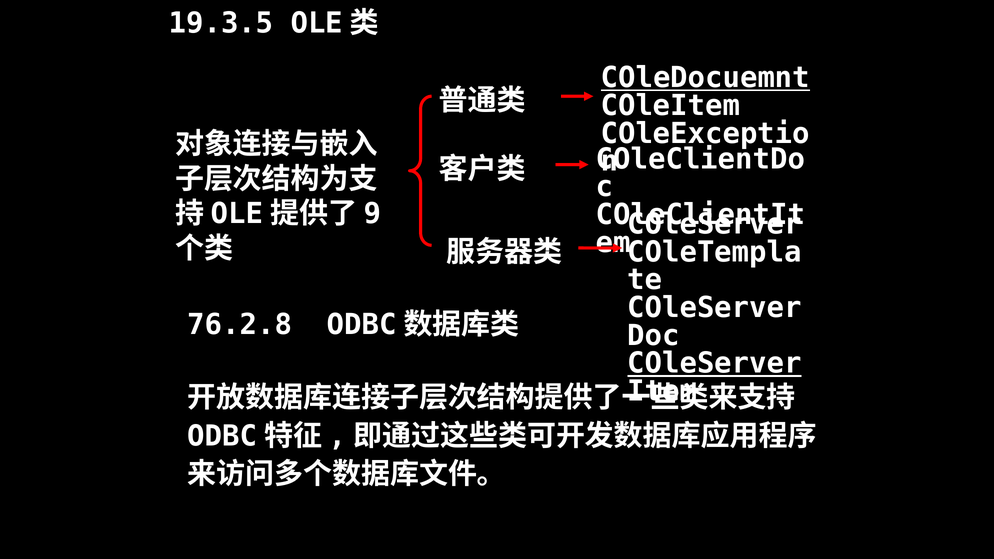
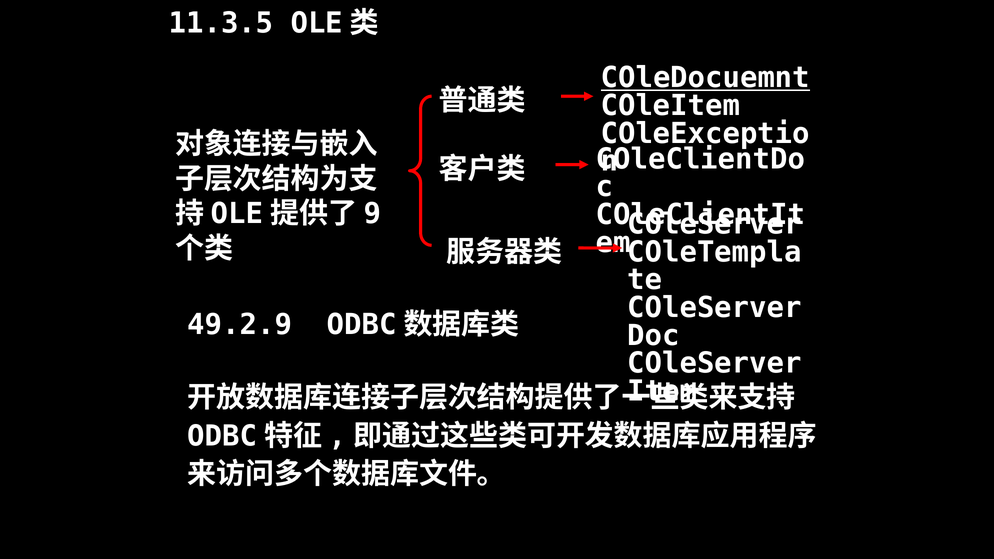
19.3.5: 19.3.5 -> 11.3.5 (221, 23)
76.2.8: 76.2.8 -> 49.2.9 (240, 325)
COleServer underline: present -> none (715, 364)
